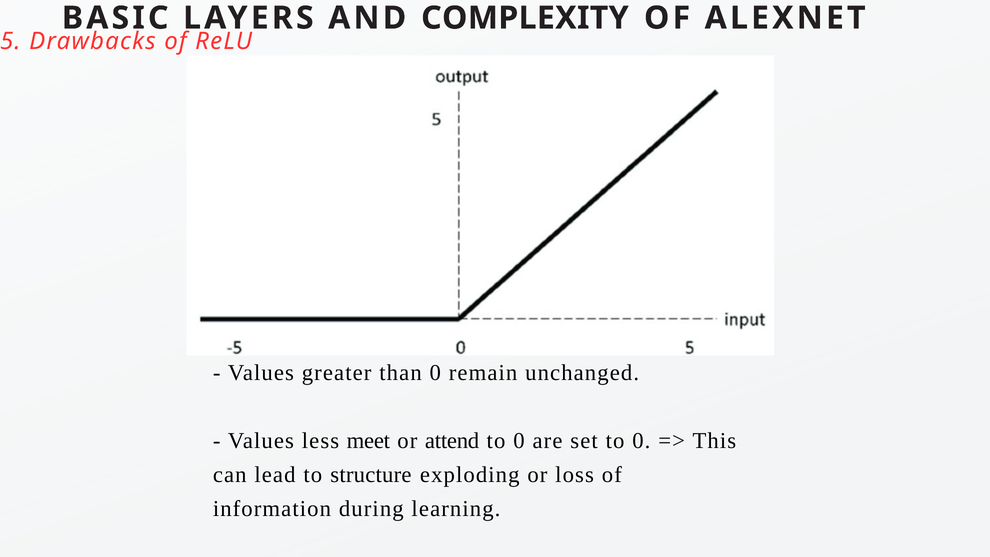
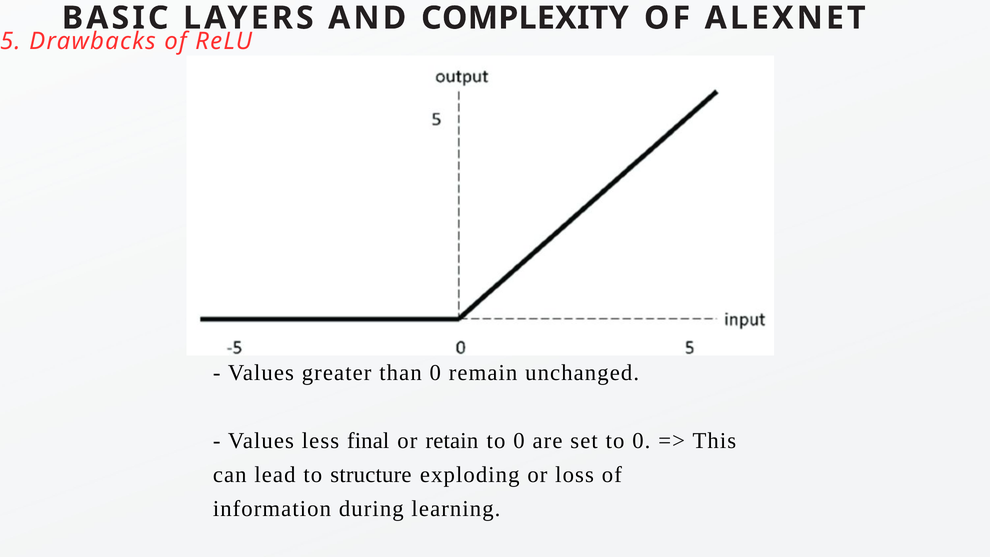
meet: meet -> final (368, 441)
attend: attend -> retain (452, 441)
